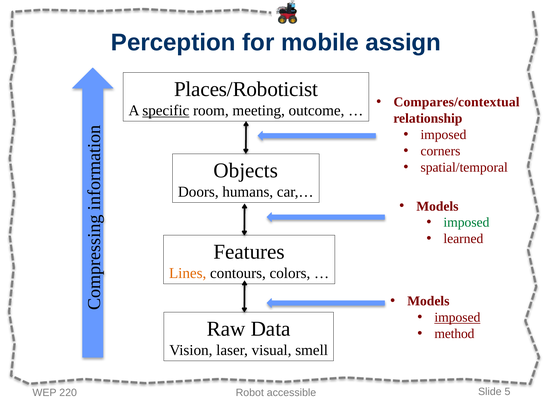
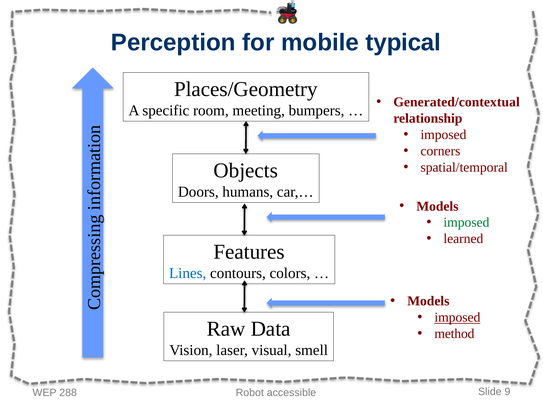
assign: assign -> typical (403, 42)
Places/Roboticist: Places/Roboticist -> Places/Geometry (246, 89)
Compares/contextual: Compares/contextual -> Generated/contextual (457, 102)
specific underline: present -> none (166, 111)
outcome: outcome -> bumpers (317, 111)
Lines colour: orange -> blue (188, 273)
220: 220 -> 288 (68, 393)
5: 5 -> 9 (507, 392)
